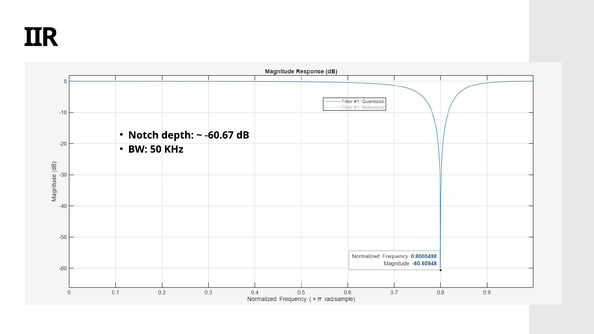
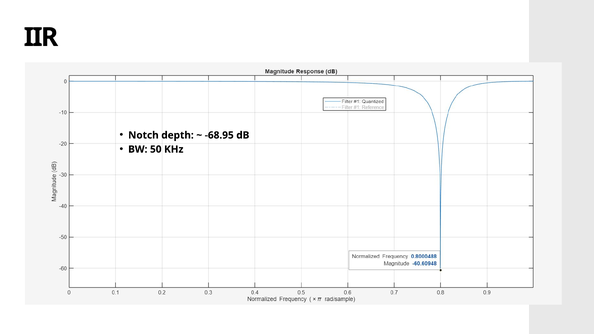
-60.67: -60.67 -> -68.95 (219, 135)
